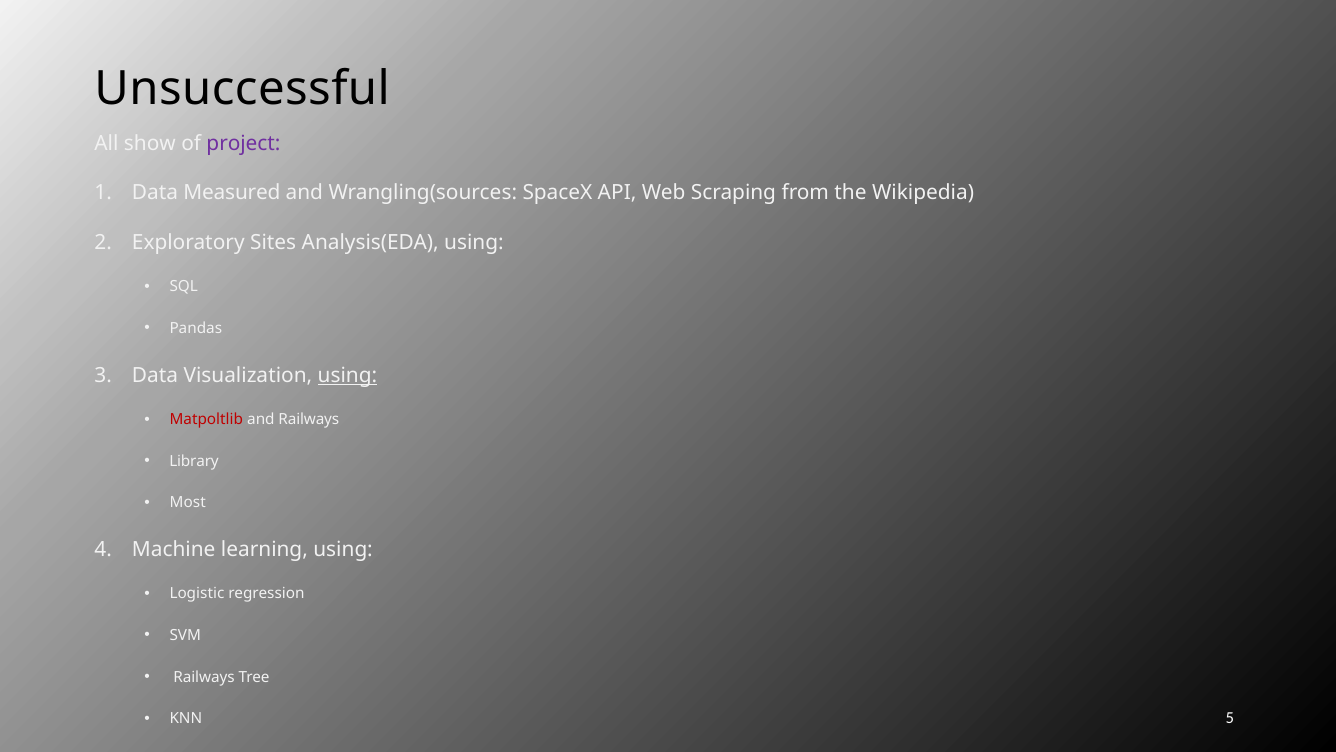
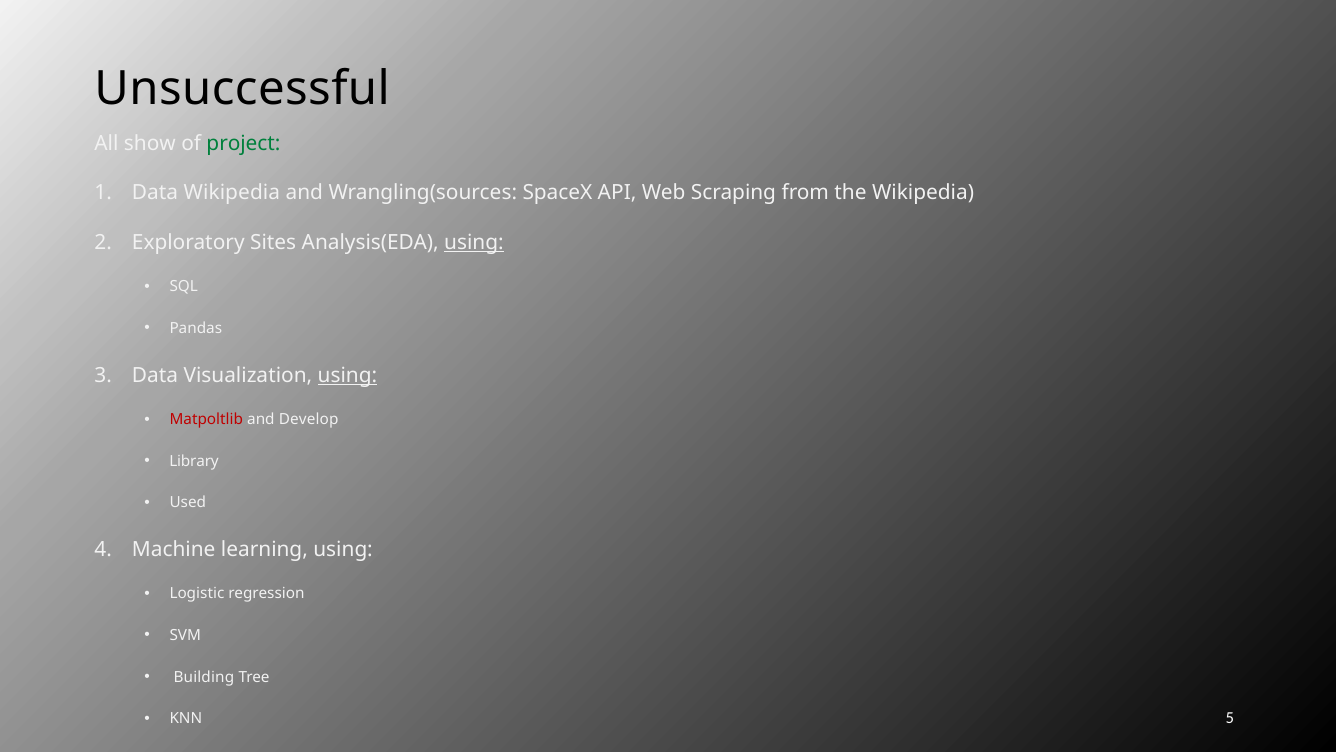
project colour: purple -> green (243, 143)
Data Measured: Measured -> Wikipedia (232, 193)
using underline: none -> present (474, 242)
and Railways: Railways -> Develop (309, 419)
Most: Most -> Used (188, 502)
Railways: Railways -> Building (204, 677)
